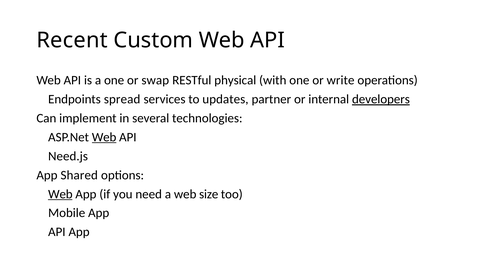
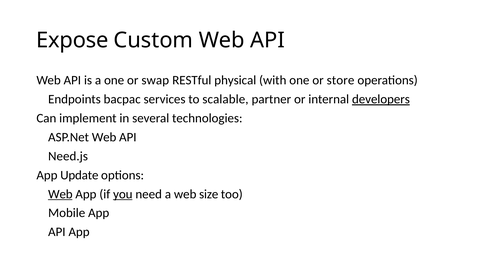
Recent: Recent -> Expose (72, 40)
write: write -> store (341, 80)
spread: spread -> bacpac (122, 99)
updates: updates -> scalable (225, 99)
Web underline: present -> none (104, 137)
Shared: Shared -> Update (79, 175)
you underline: none -> present (123, 194)
